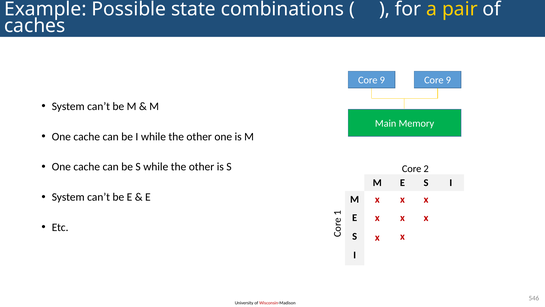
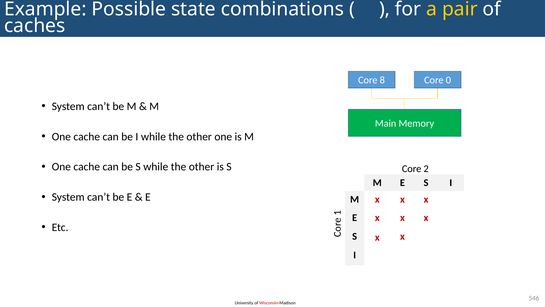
9: 9 -> 8 (382, 80)
9: 9 -> 0 (448, 80)
